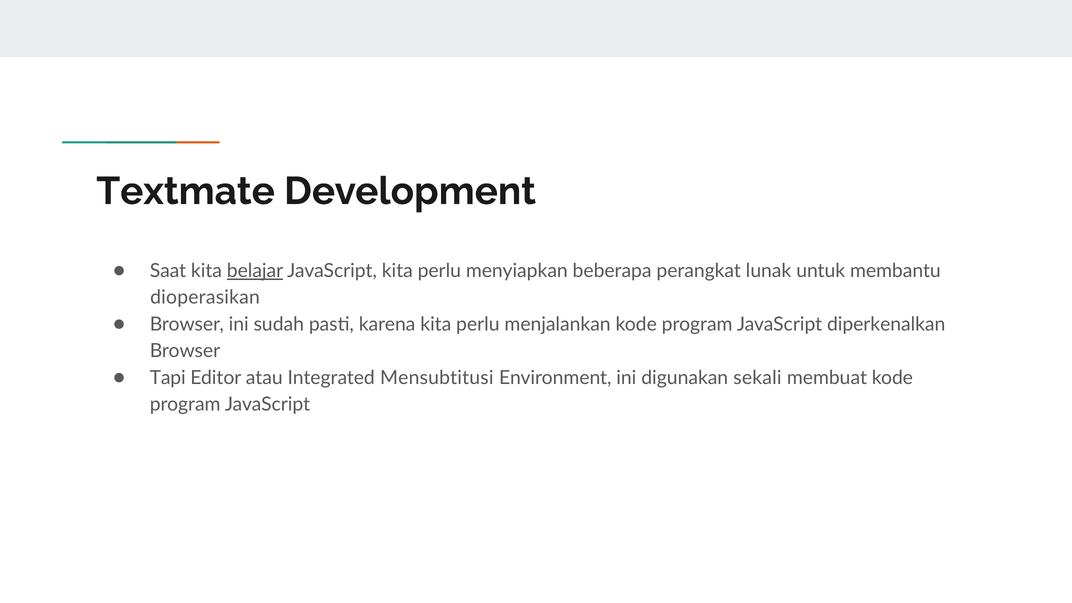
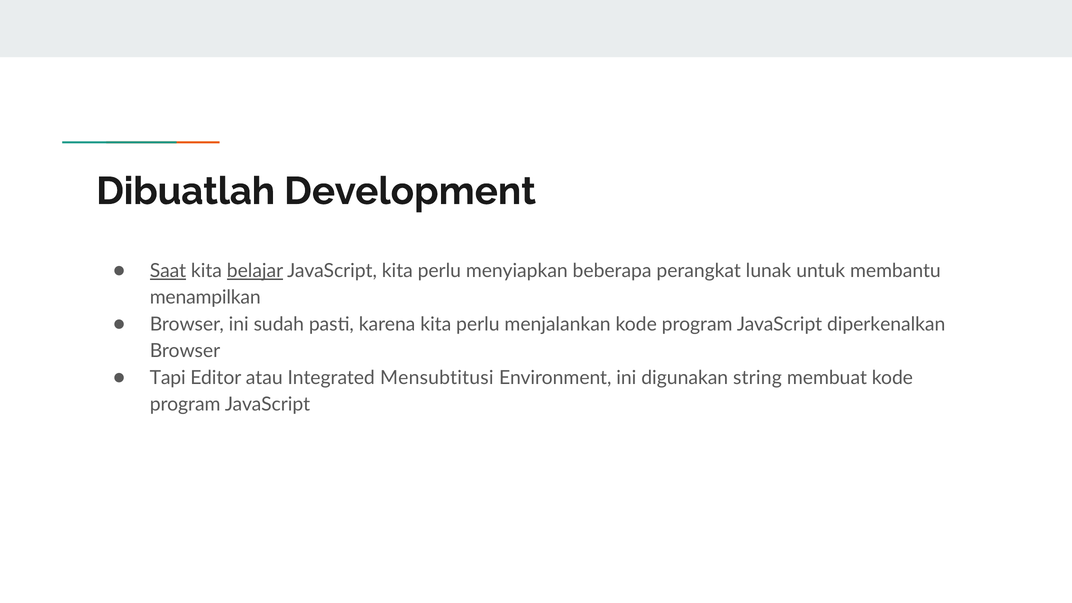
Textmate: Textmate -> Dibuatlah (186, 191)
Saat underline: none -> present (168, 271)
dioperasikan: dioperasikan -> menampilkan (205, 298)
sekali: sekali -> string (757, 378)
